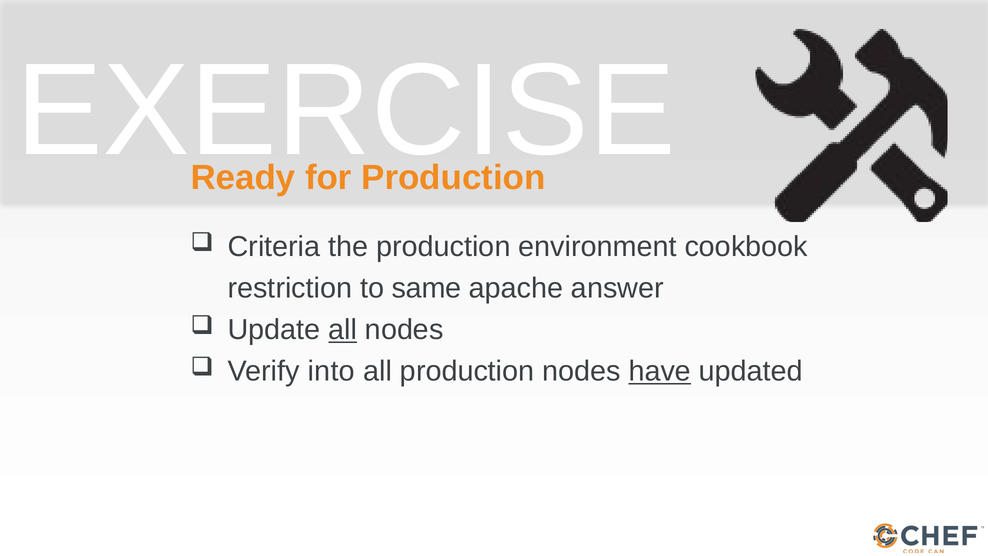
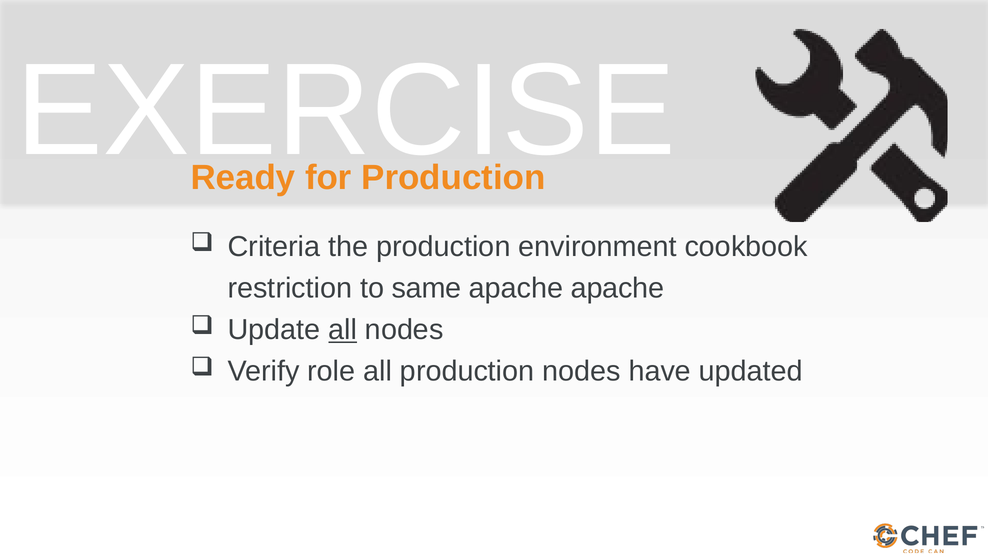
apache answer: answer -> apache (618, 288)
into: into -> role (331, 371)
have underline: present -> none (660, 371)
